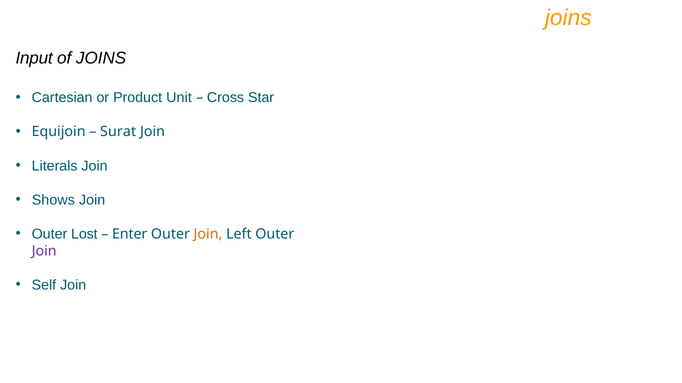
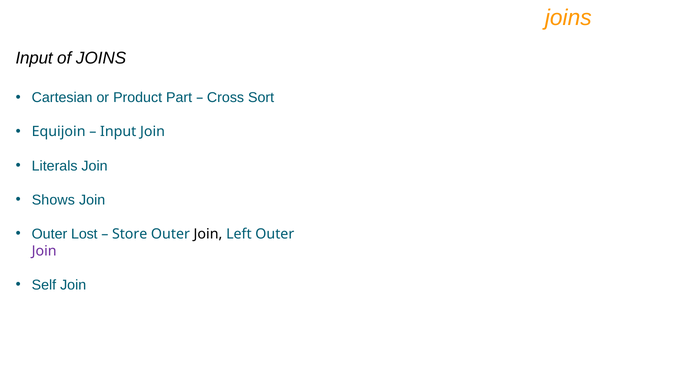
Unit: Unit -> Part (179, 98)
Star: Star -> Sort (261, 98)
Surat: Surat -> Input (118, 132)
Enter: Enter -> Store (130, 234)
Join colour: orange -> black (208, 234)
